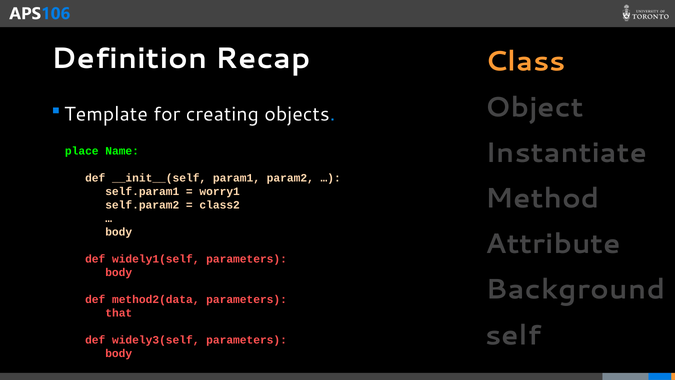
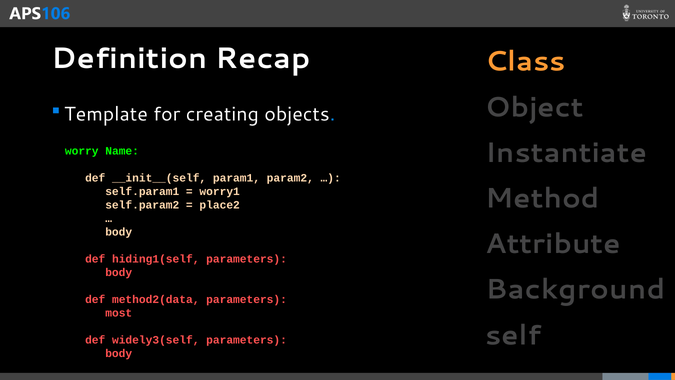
place: place -> worry (82, 151)
class2: class2 -> place2 (220, 205)
widely1(self: widely1(self -> hiding1(self (156, 259)
that: that -> most (119, 313)
